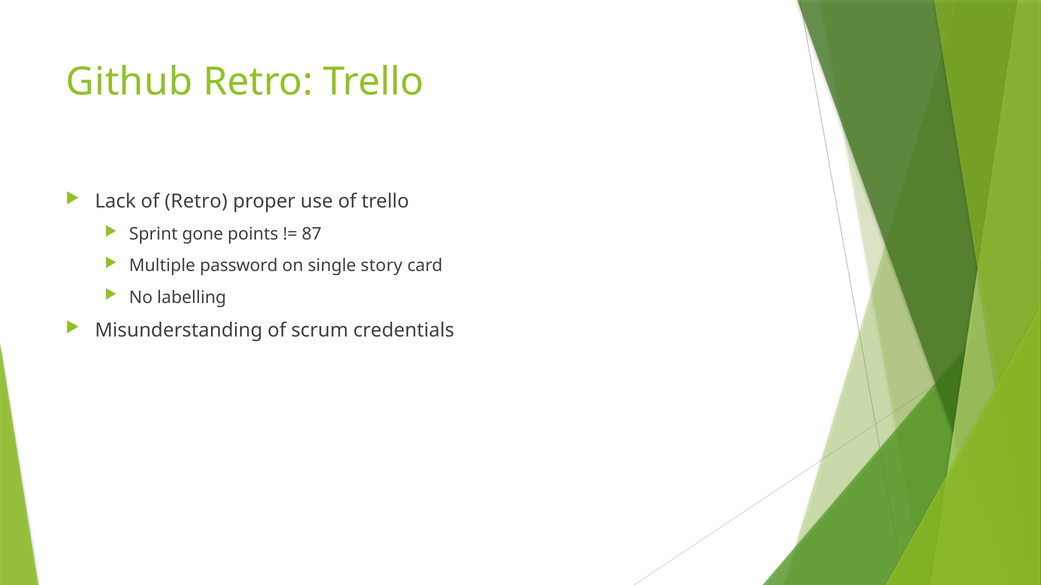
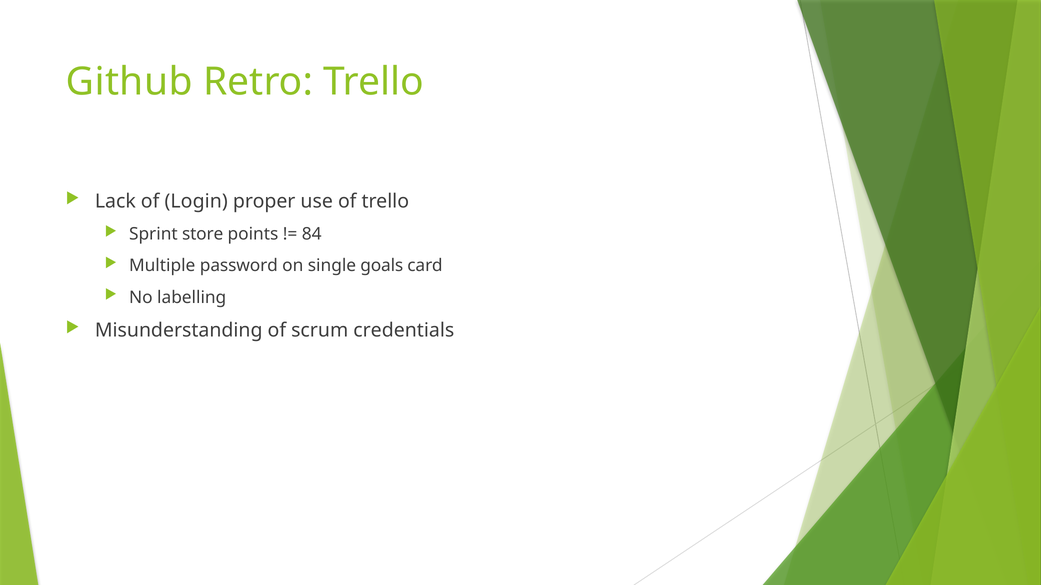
of Retro: Retro -> Login (196, 201)
gone: gone -> store (203, 234)
87: 87 -> 84 (312, 234)
story: story -> goals (382, 266)
